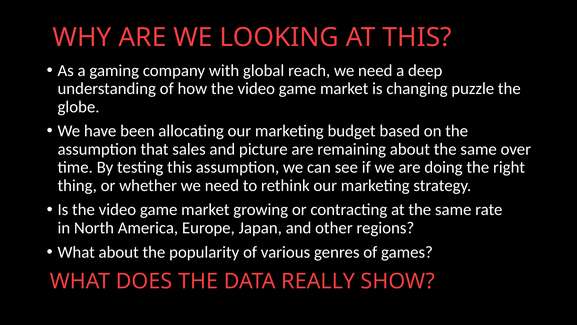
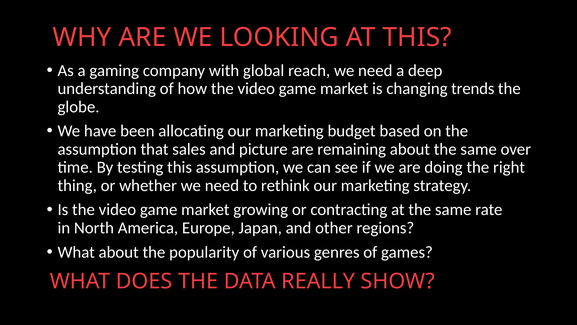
puzzle: puzzle -> trends (473, 89)
